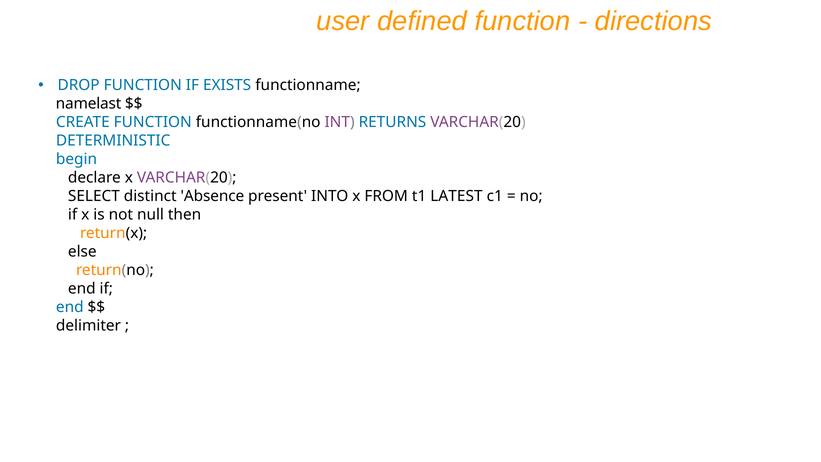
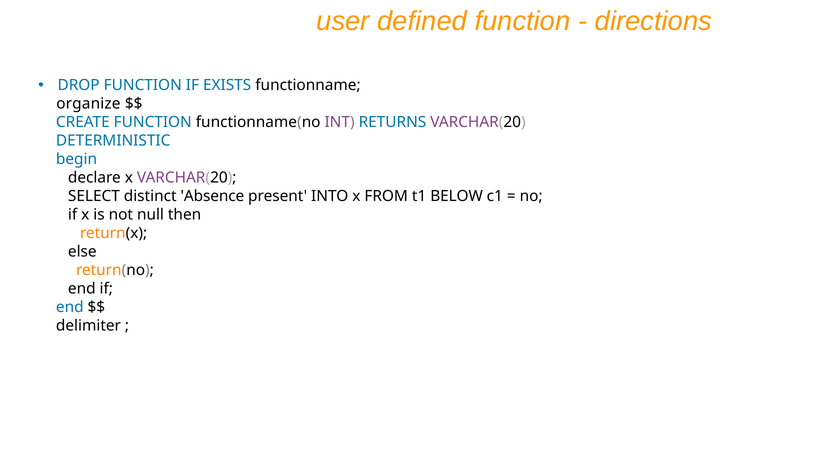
namelast: namelast -> organize (88, 104)
LATEST: LATEST -> BELOW (457, 196)
